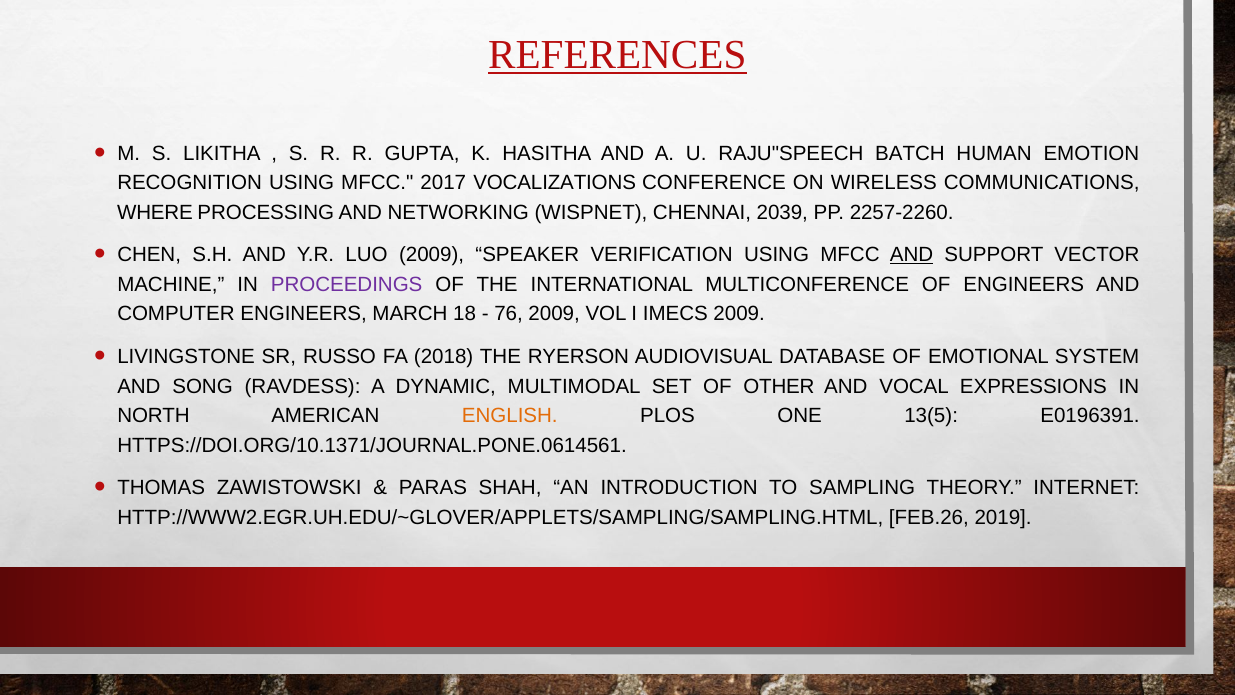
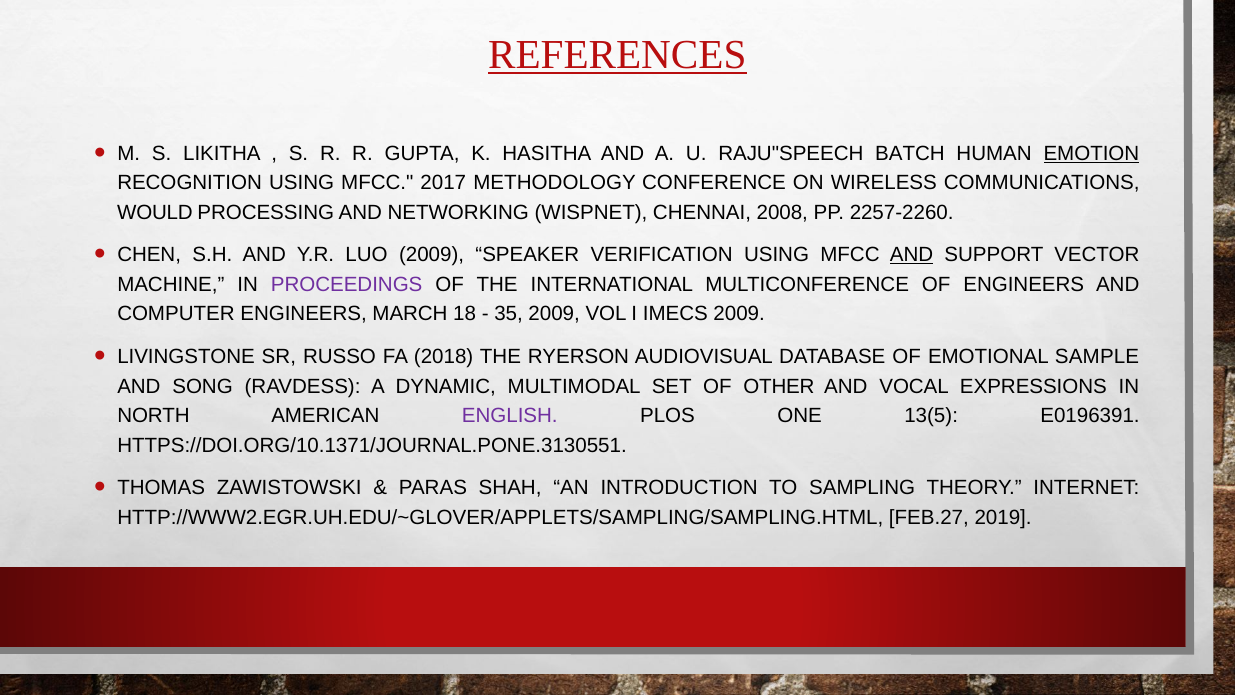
EMOTION underline: none -> present (1091, 153)
VOCALIZATIONS: VOCALIZATIONS -> METHODOLOGY (555, 183)
WHERE: WHERE -> WOULD (155, 212)
2039: 2039 -> 2008 (782, 212)
76: 76 -> 35 (509, 314)
SYSTEM: SYSTEM -> SAMPLE (1097, 356)
ENGLISH colour: orange -> purple (510, 416)
HTTPS://DOI.ORG/10.1371/JOURNAL.PONE.0614561: HTTPS://DOI.ORG/10.1371/JOURNAL.PONE.0614561 -> HTTPS://DOI.ORG/10.1371/JOURNAL.PONE.3130551 (372, 445)
FEB.26: FEB.26 -> FEB.27 (929, 517)
